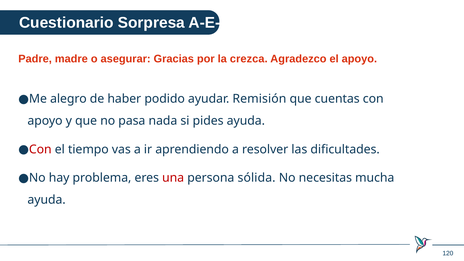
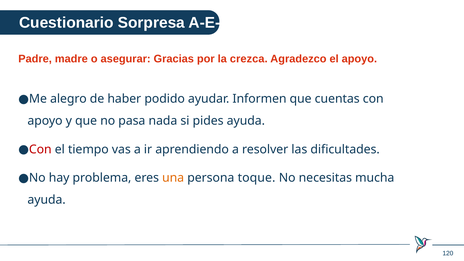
Remisión: Remisión -> Informen (260, 99)
una colour: red -> orange (173, 178)
sólida: sólida -> toque (257, 178)
